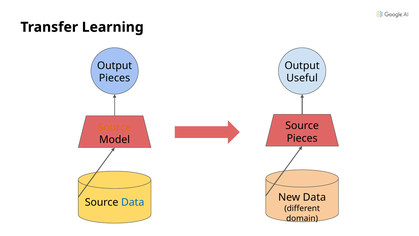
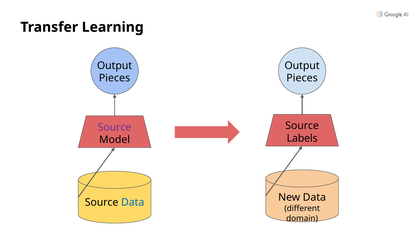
Useful: Useful -> Pieces (302, 78)
Source colour: orange -> purple (115, 127)
Pieces: Pieces -> Labels (302, 138)
